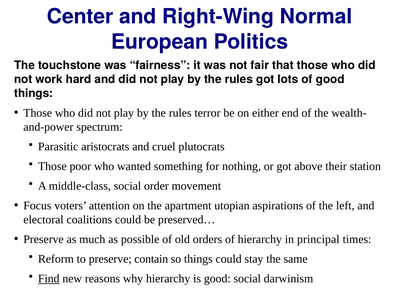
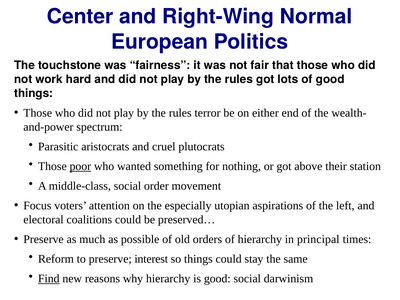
poor underline: none -> present (80, 166)
apartment: apartment -> especially (188, 206)
contain: contain -> interest (151, 259)
